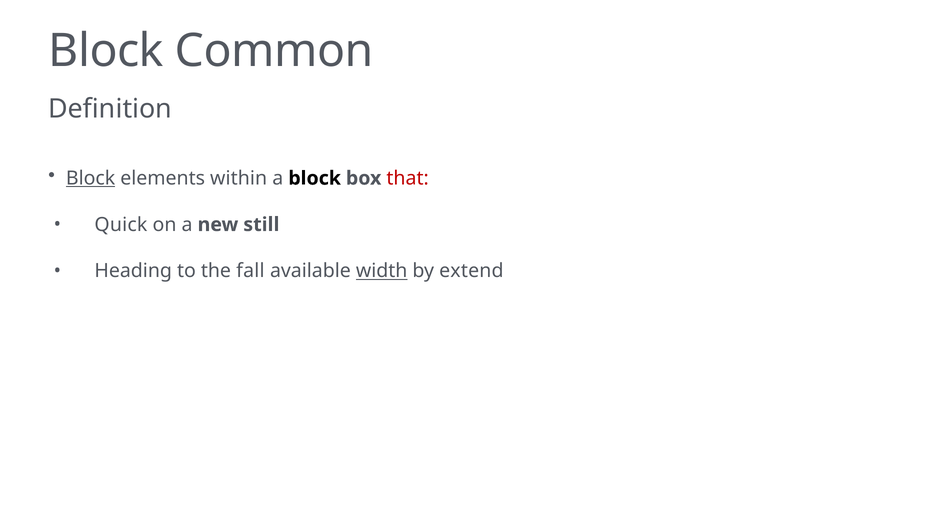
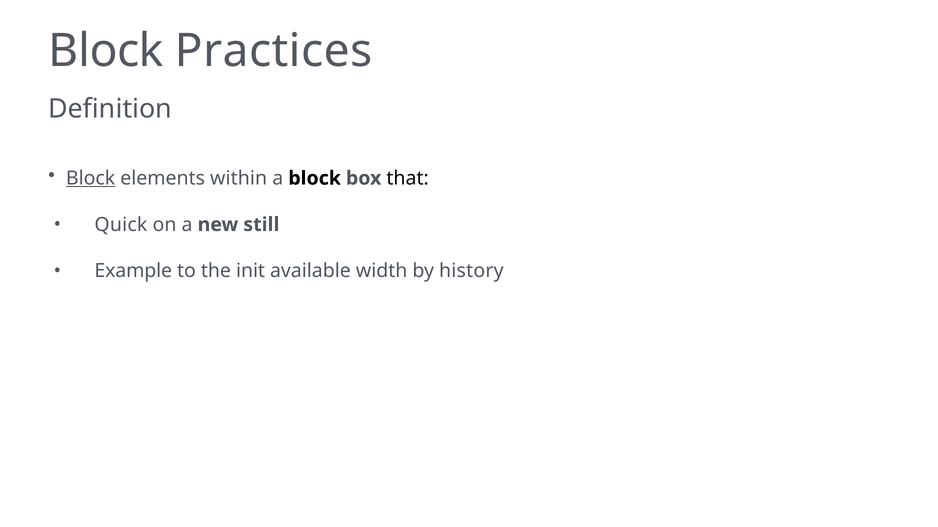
Common: Common -> Practices (274, 51)
that colour: red -> black (408, 178)
Heading: Heading -> Example (133, 271)
fall: fall -> init (251, 271)
width underline: present -> none (382, 271)
extend: extend -> history (471, 271)
